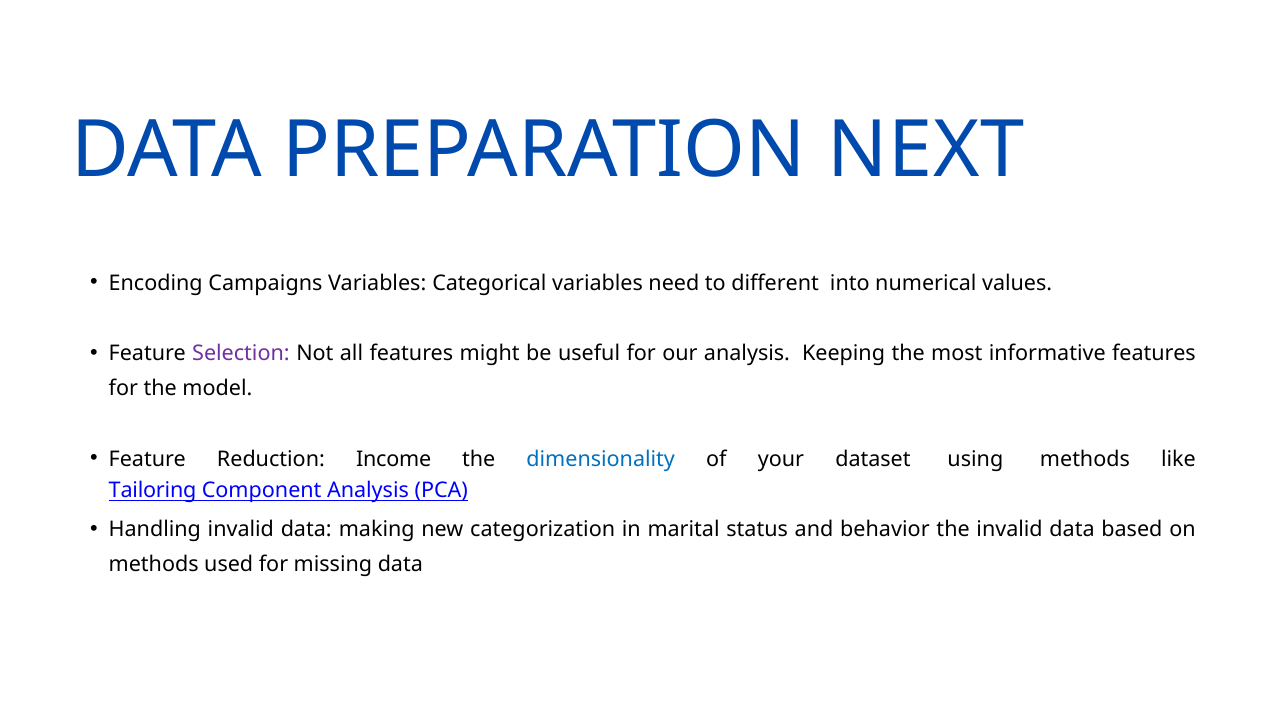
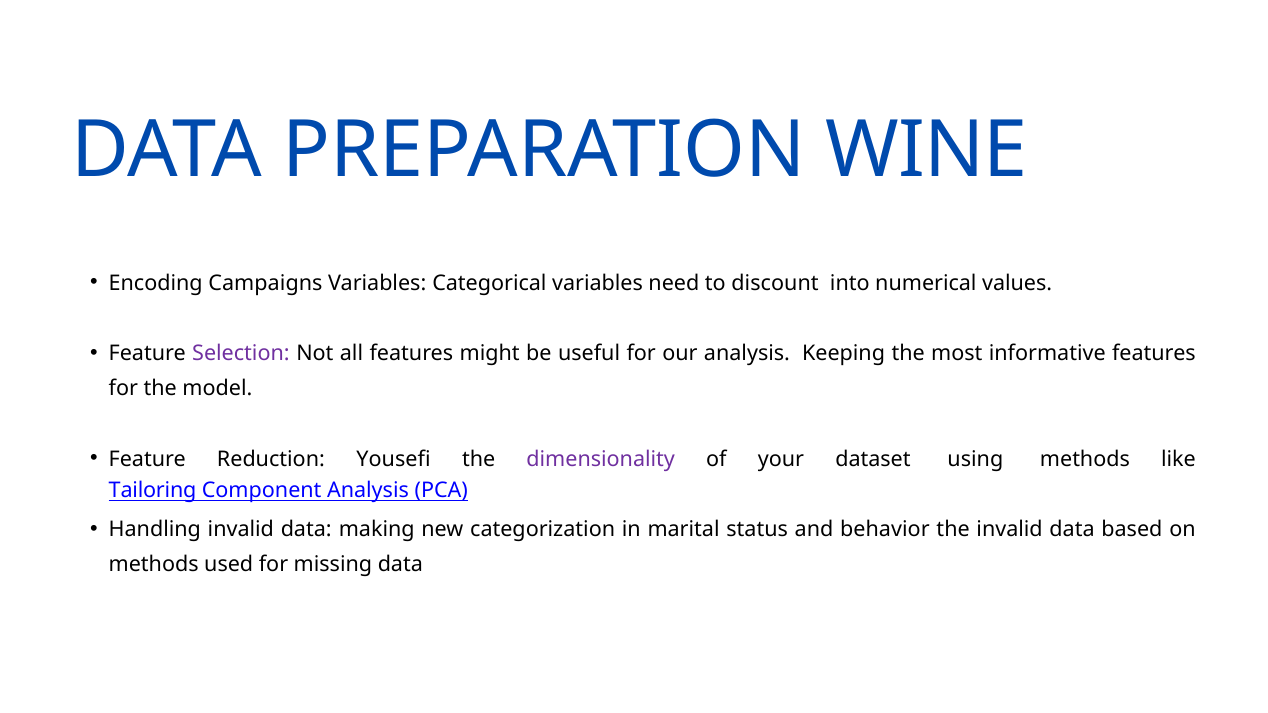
NEXT: NEXT -> WINE (927, 150)
different: different -> discount (775, 283)
Income: Income -> Yousefi (394, 459)
dimensionality colour: blue -> purple (601, 459)
